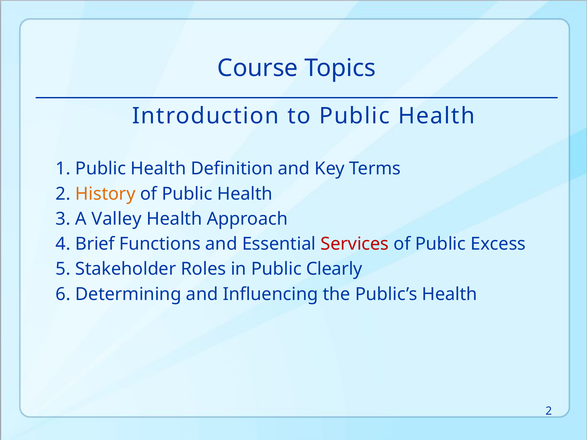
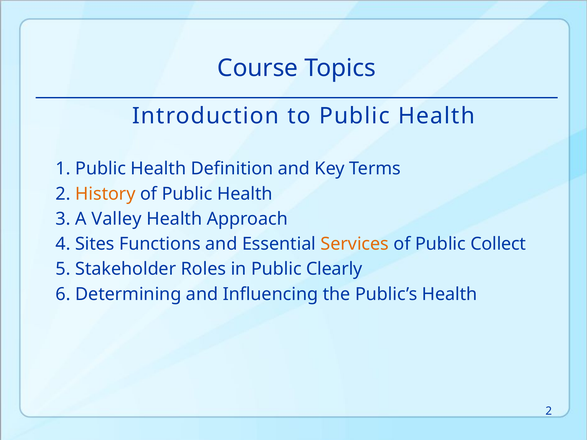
Brief: Brief -> Sites (95, 244)
Services colour: red -> orange (355, 244)
Excess: Excess -> Collect (498, 244)
